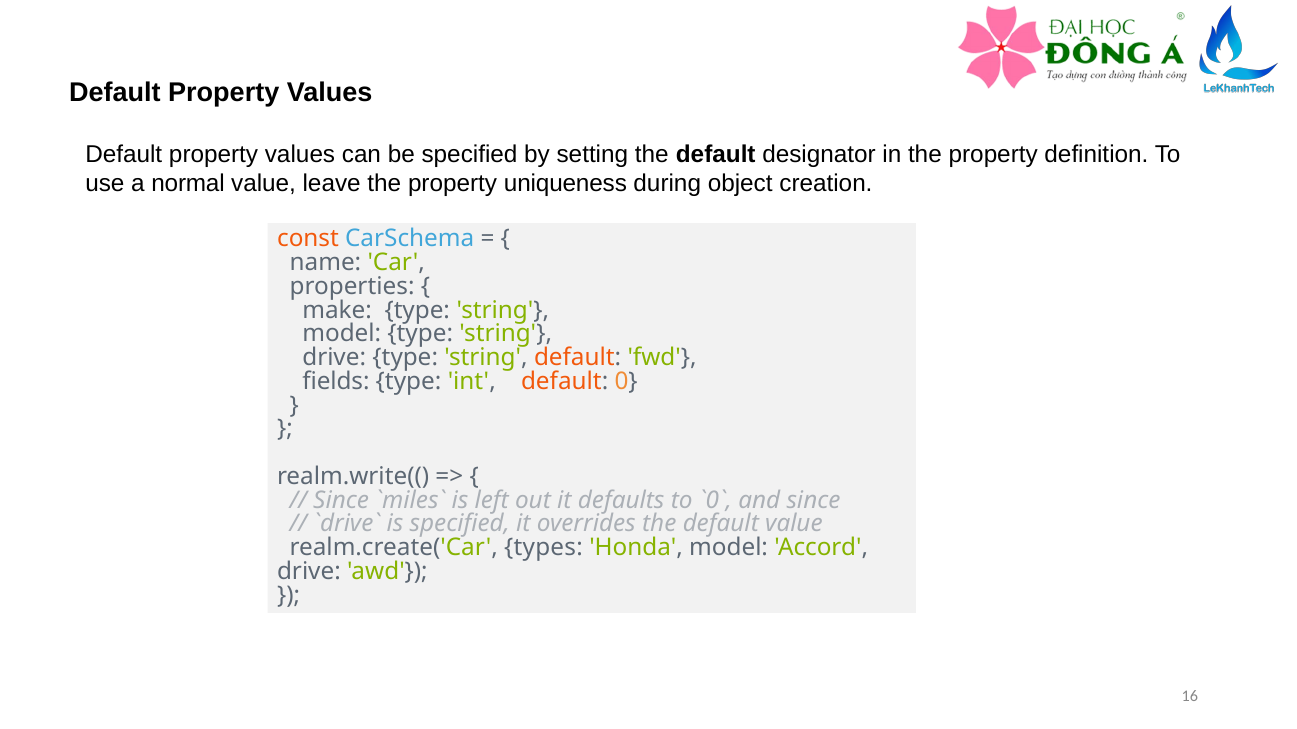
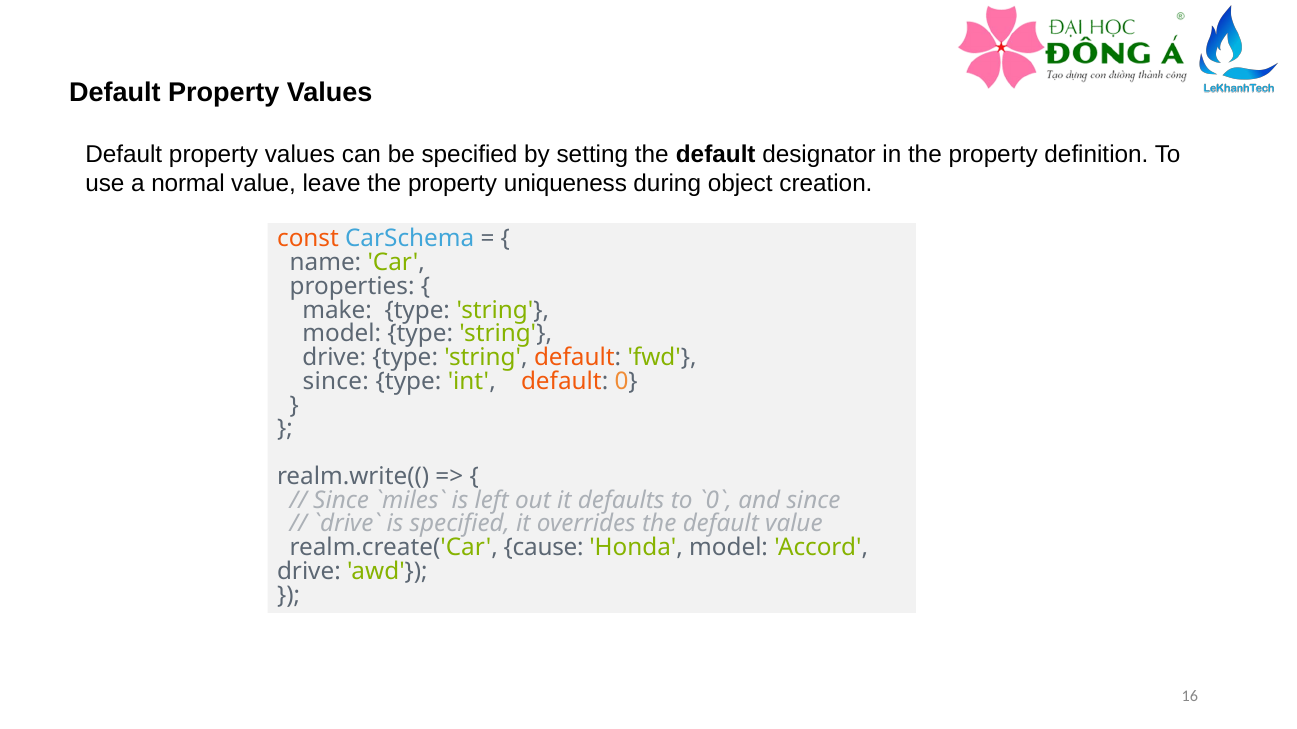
fields: fields -> since (336, 382)
types: types -> cause (544, 548)
